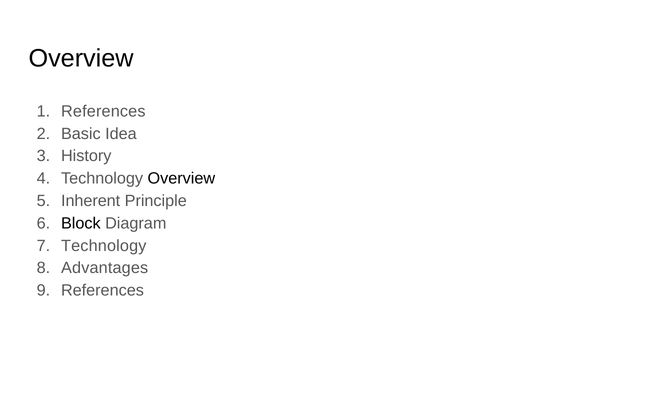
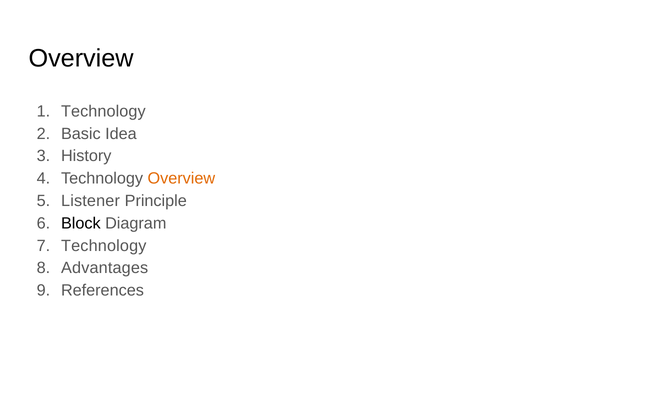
References: References -> Technology (103, 111)
Overview colour: black -> orange (181, 178)
Inherent: Inherent -> Listener (91, 201)
